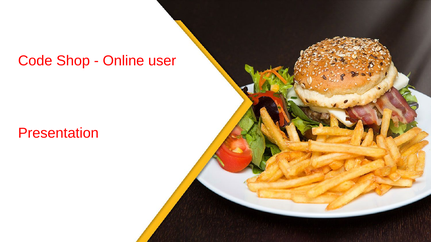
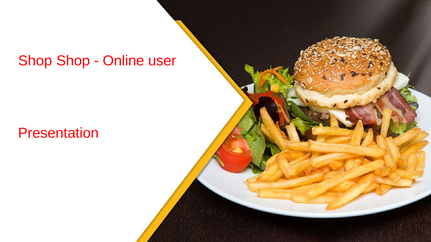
Code: Code -> Shop (35, 61)
